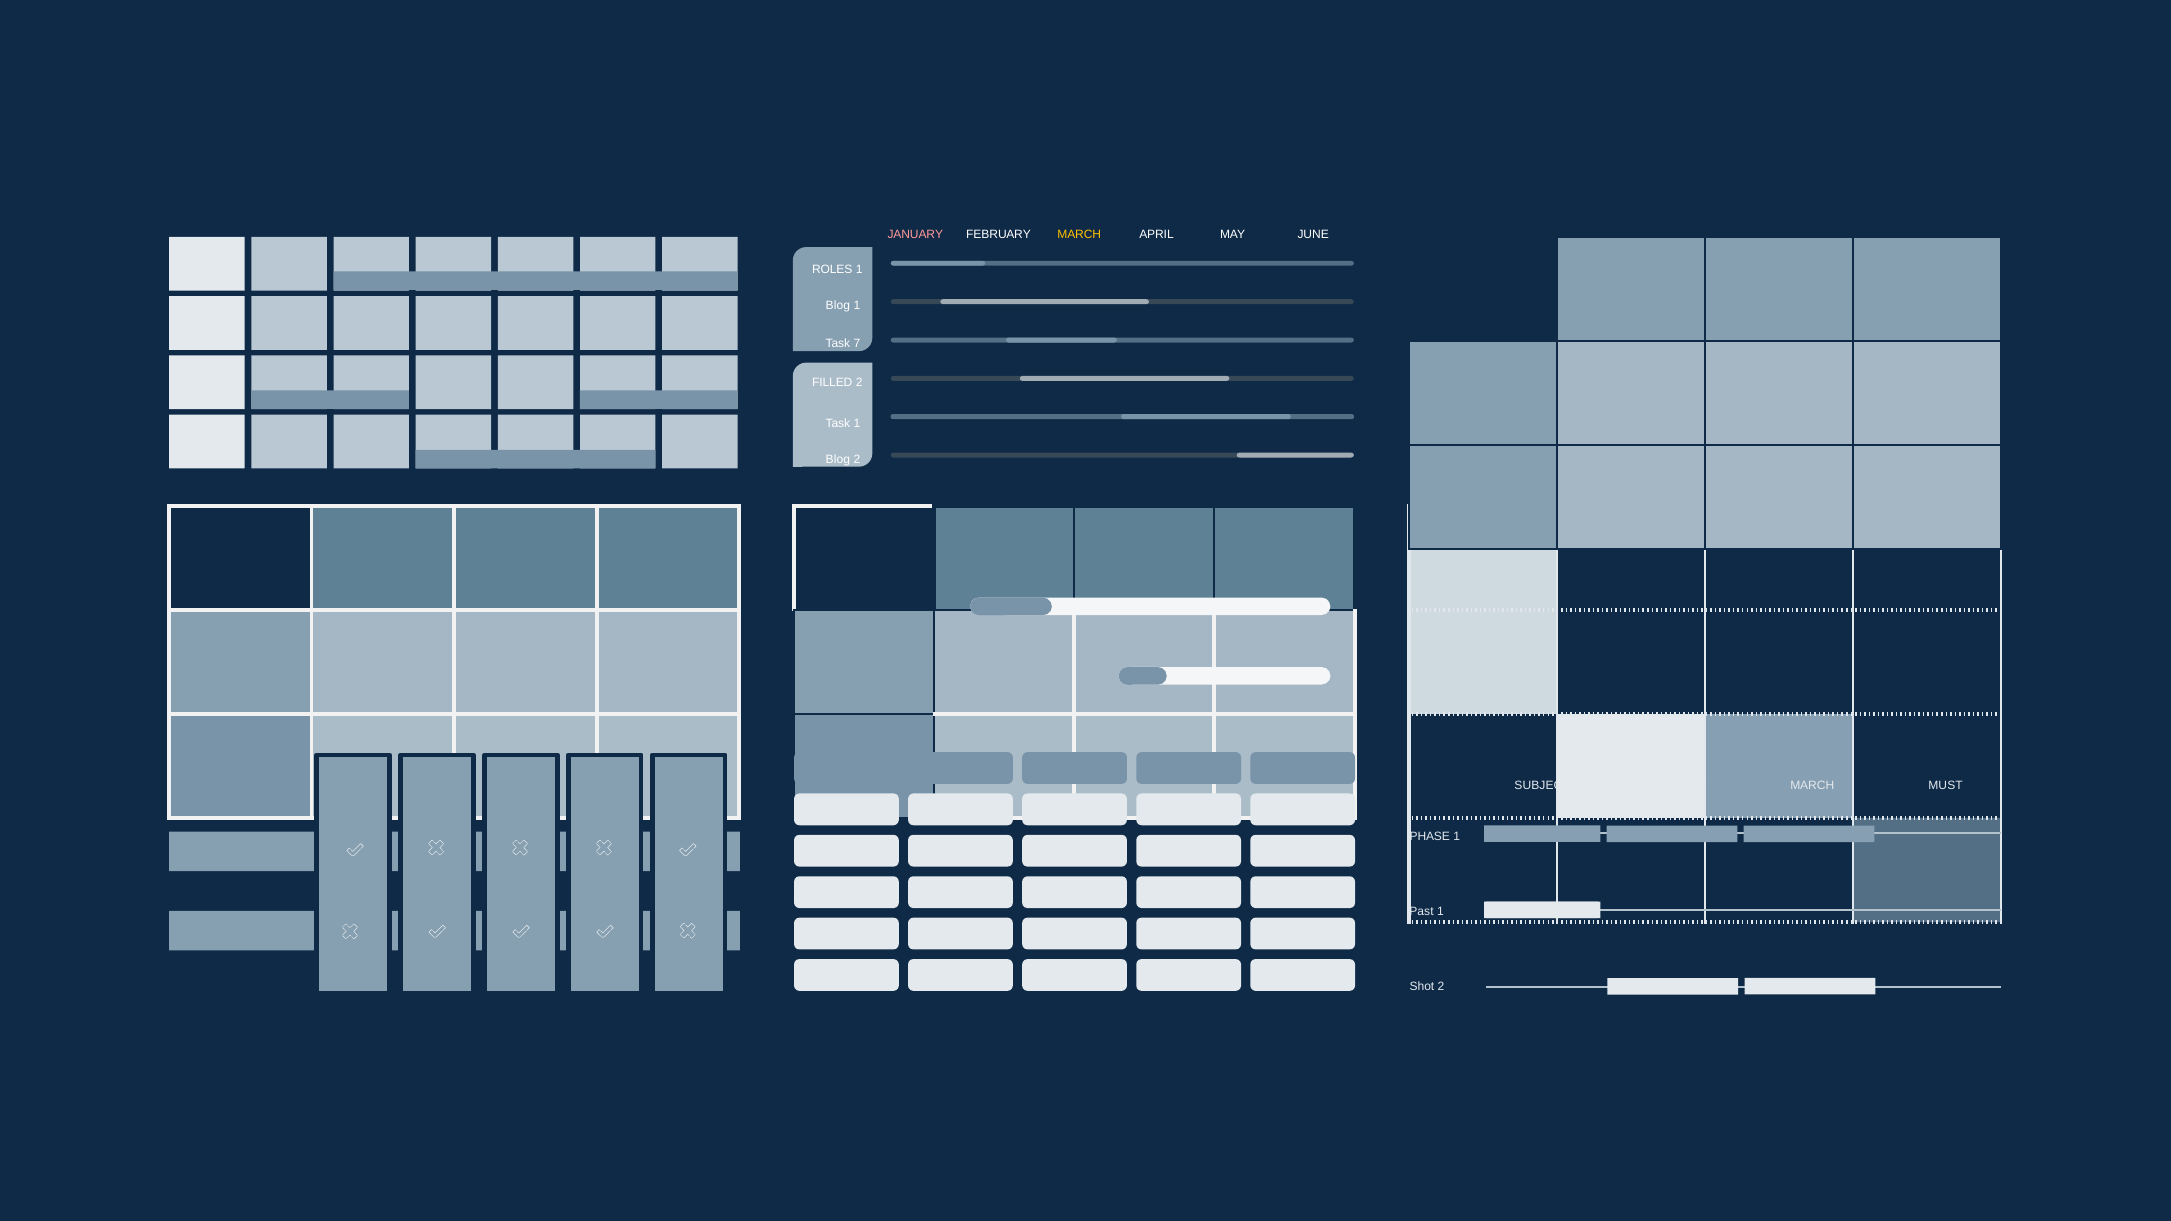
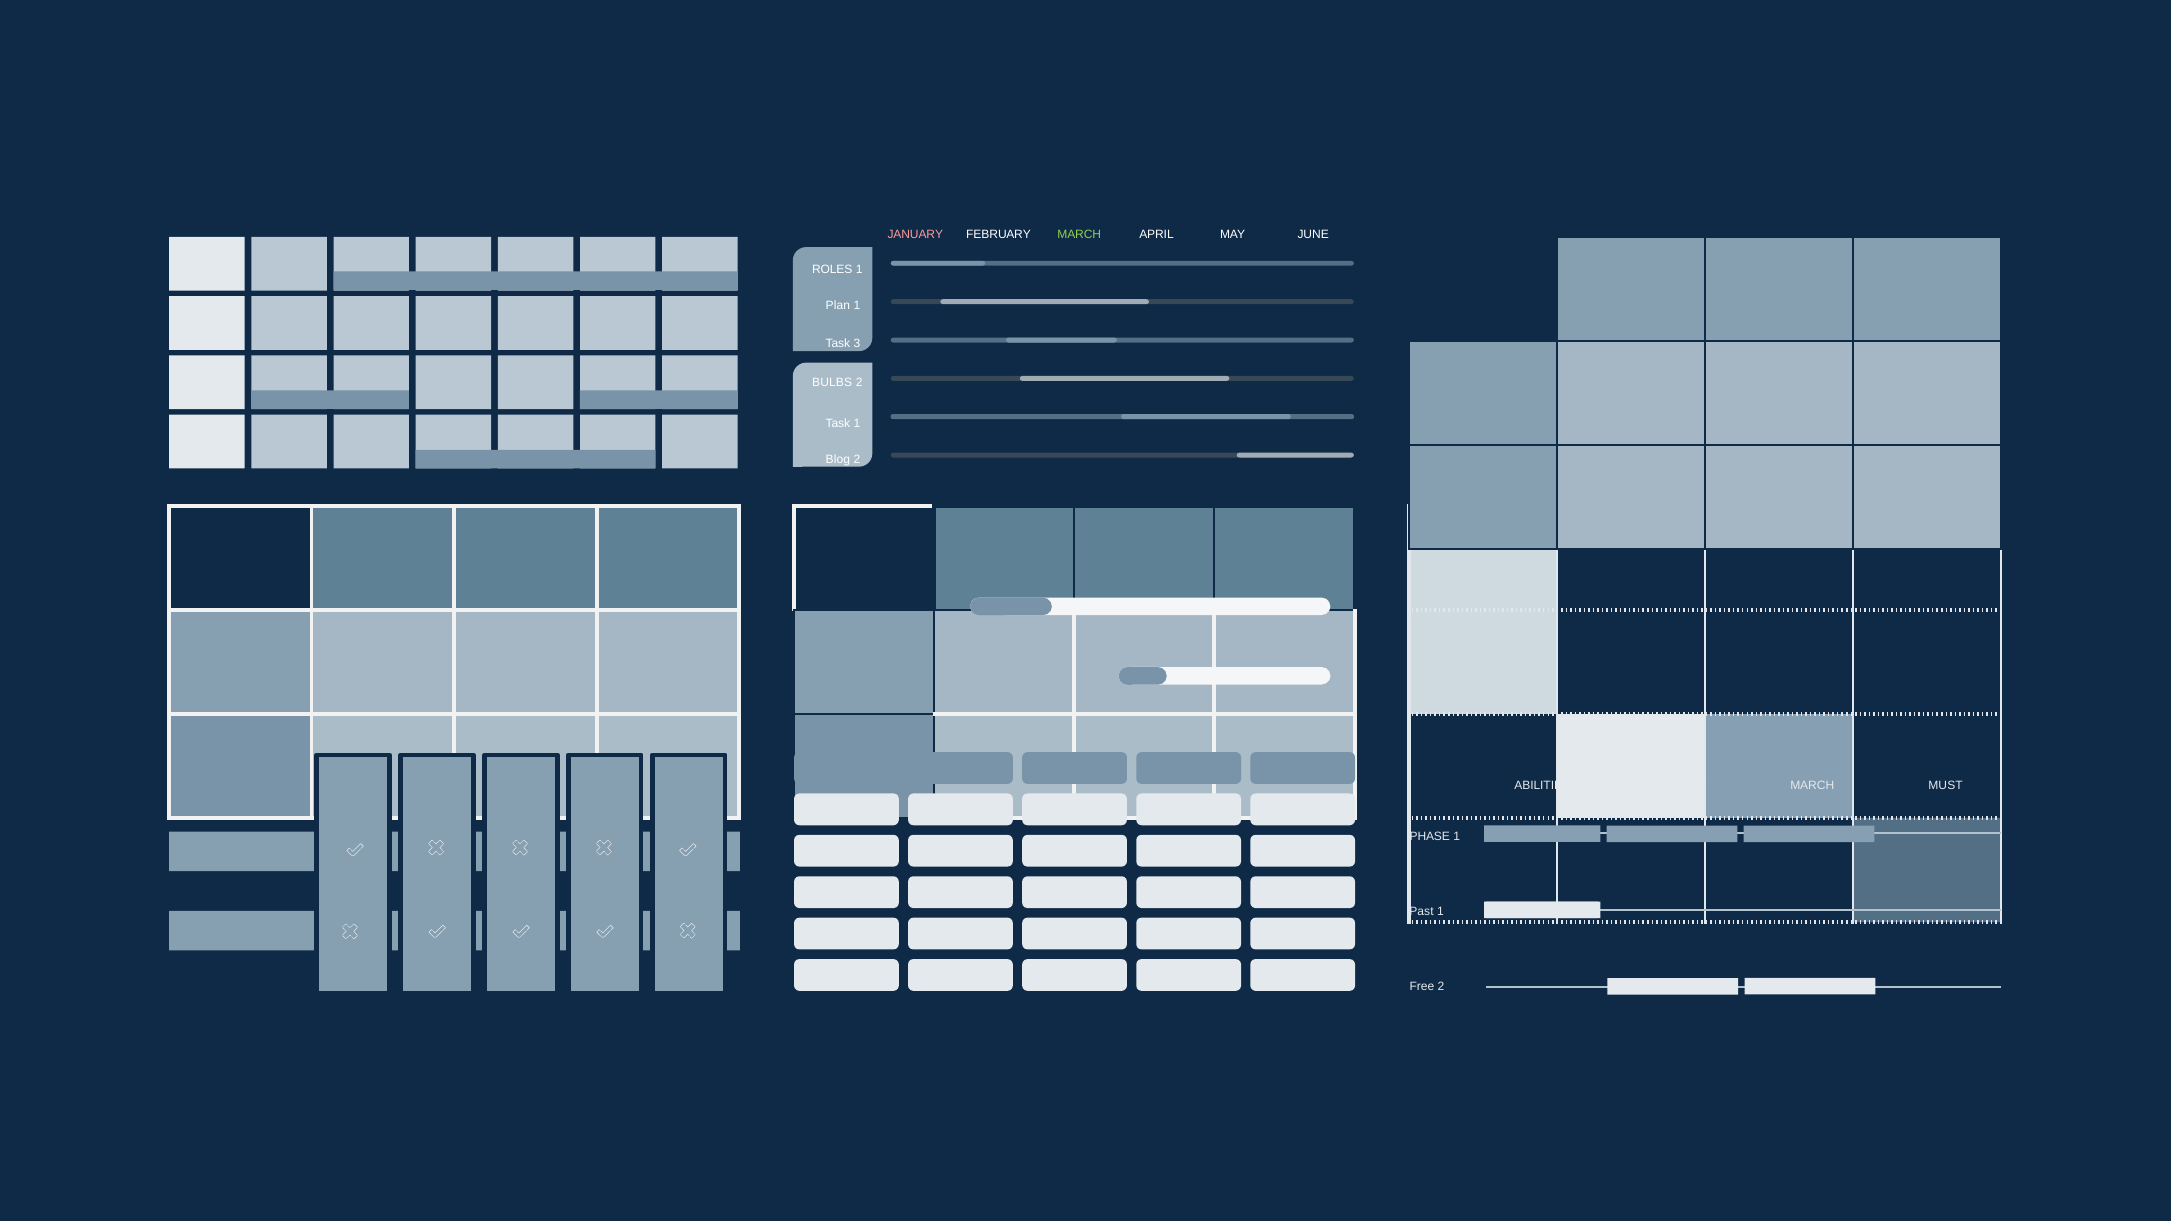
MARCH colour: yellow -> light green (1079, 234)
Blog: Blog -> Plan (838, 306)
7: 7 -> 3 (857, 344)
FILLED: FILLED -> BULBS (832, 383)
SUBJECT: SUBJECT -> ABILITIES (1542, 786)
Shot: Shot -> Free (1422, 987)
